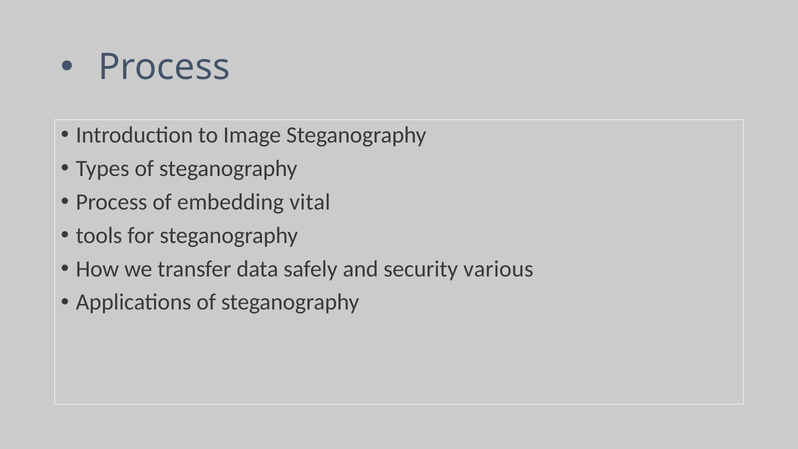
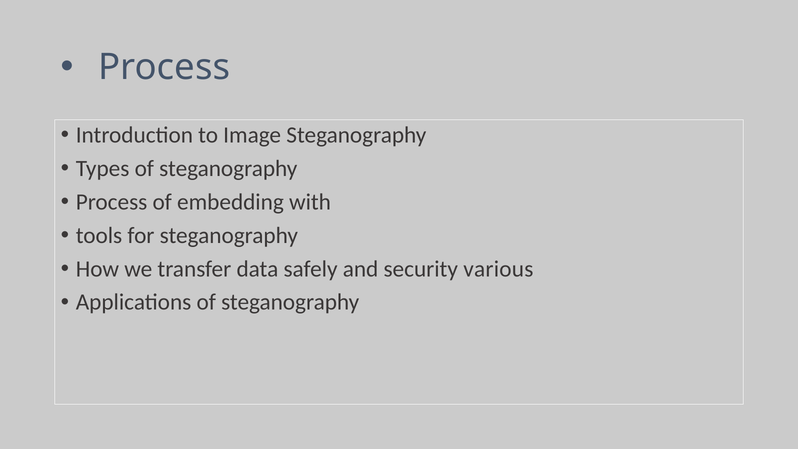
vital: vital -> with (310, 202)
